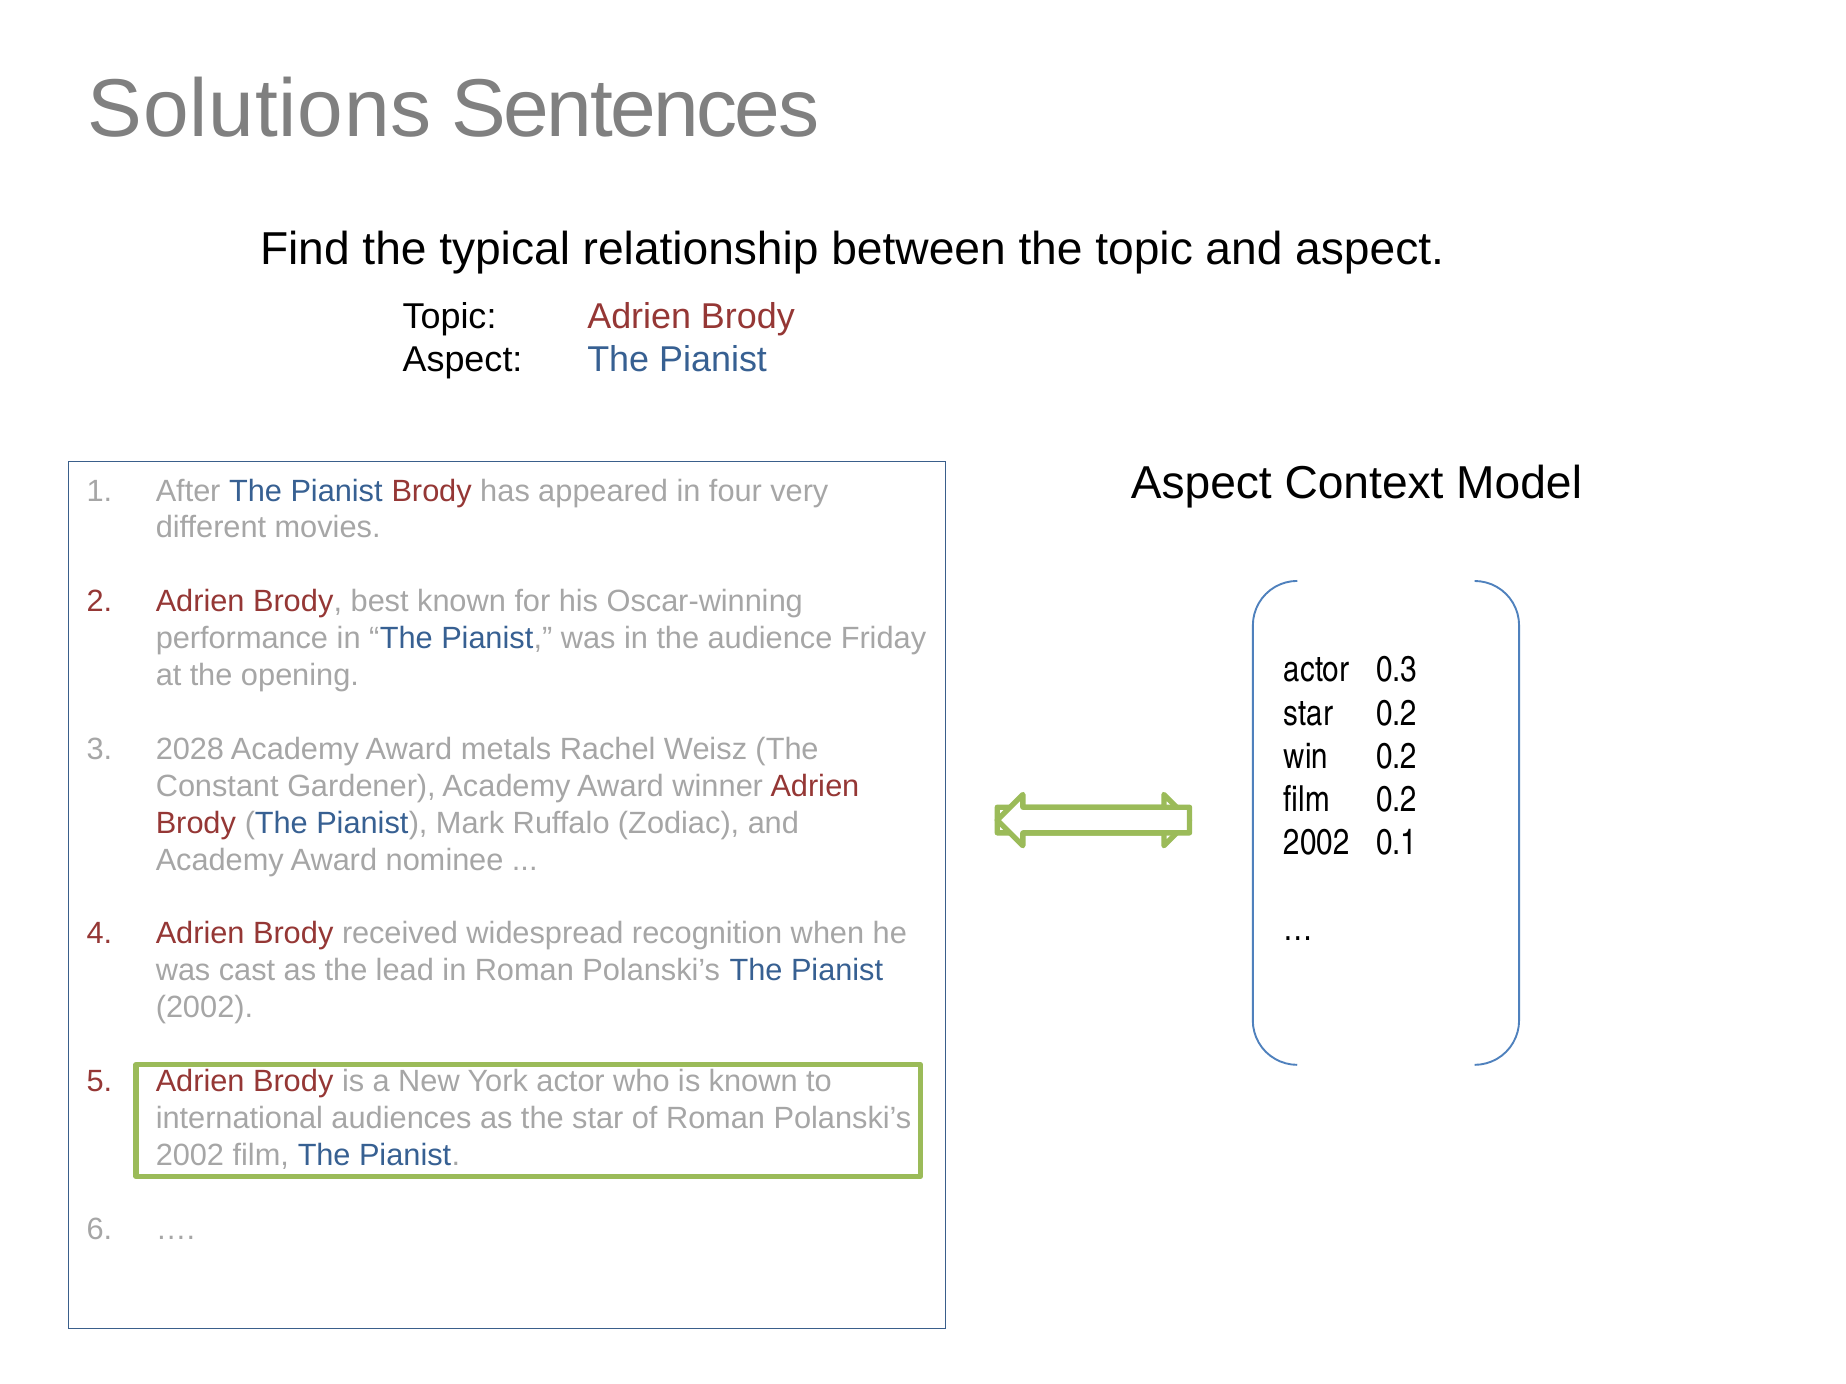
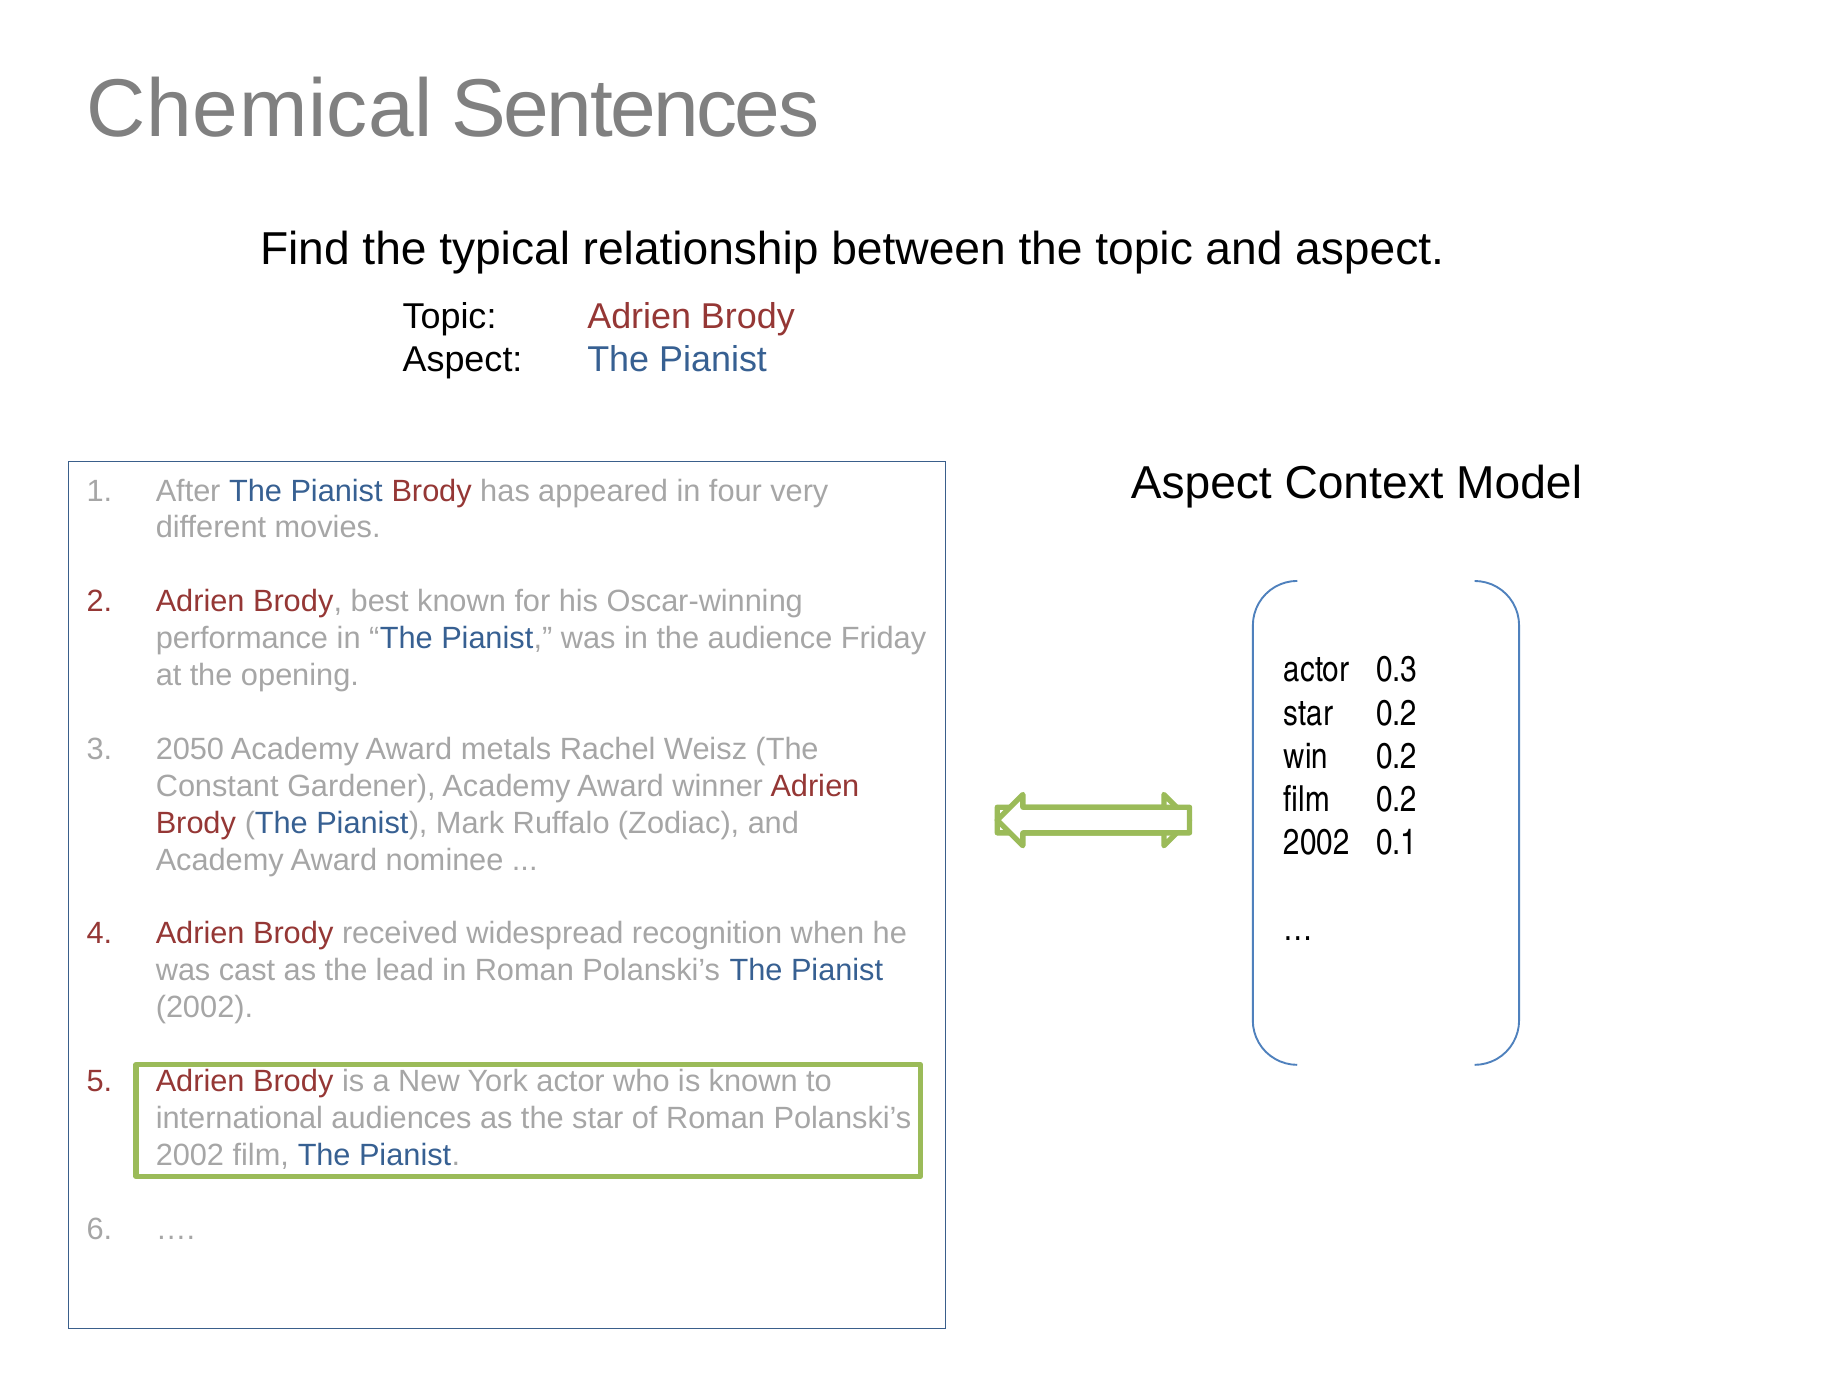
Solutions: Solutions -> Chemical (260, 109)
2028: 2028 -> 2050 (190, 750)
